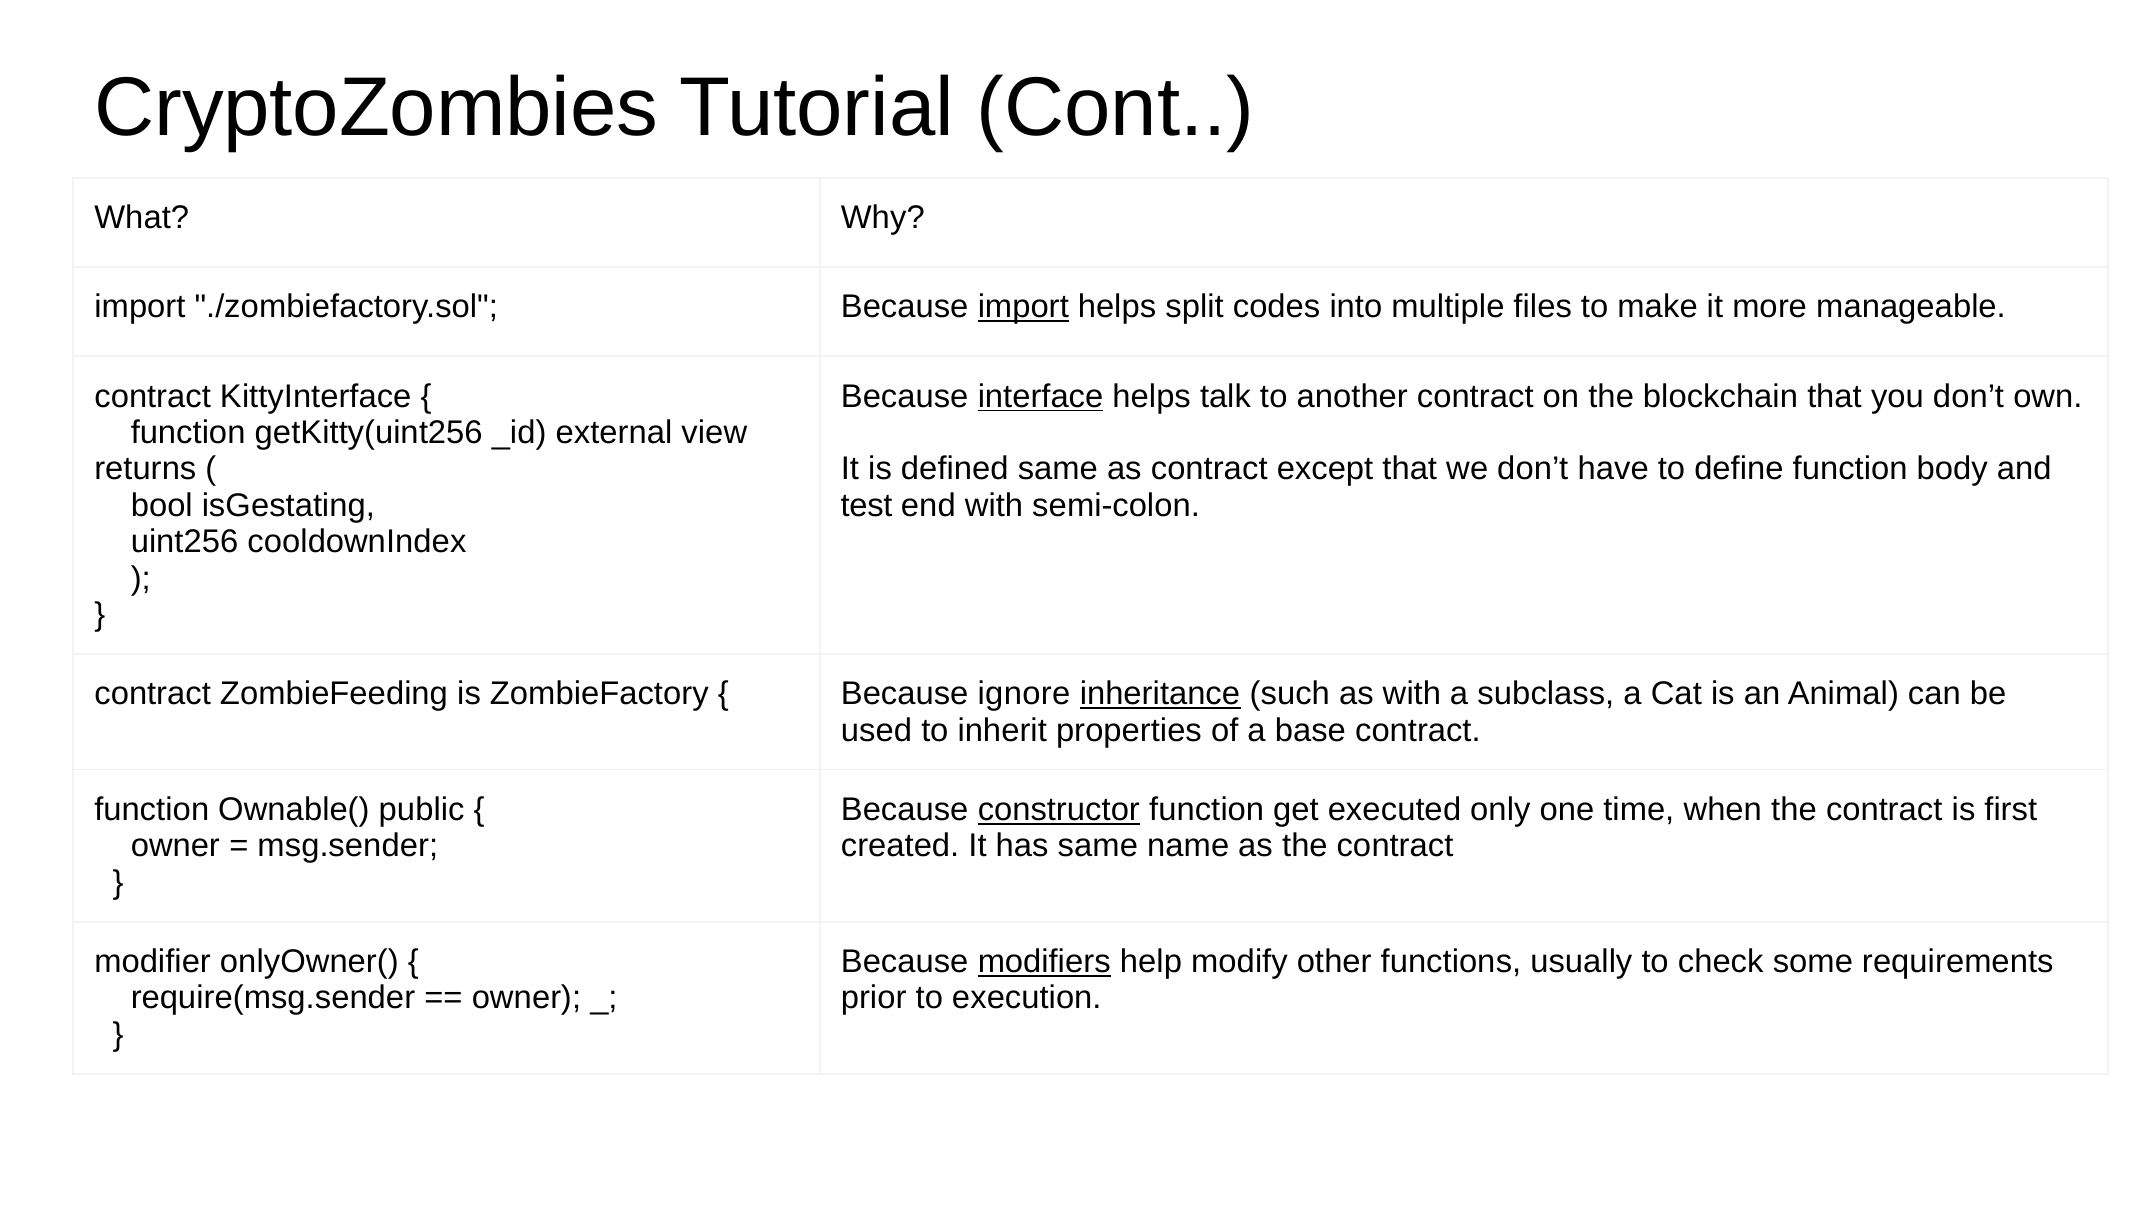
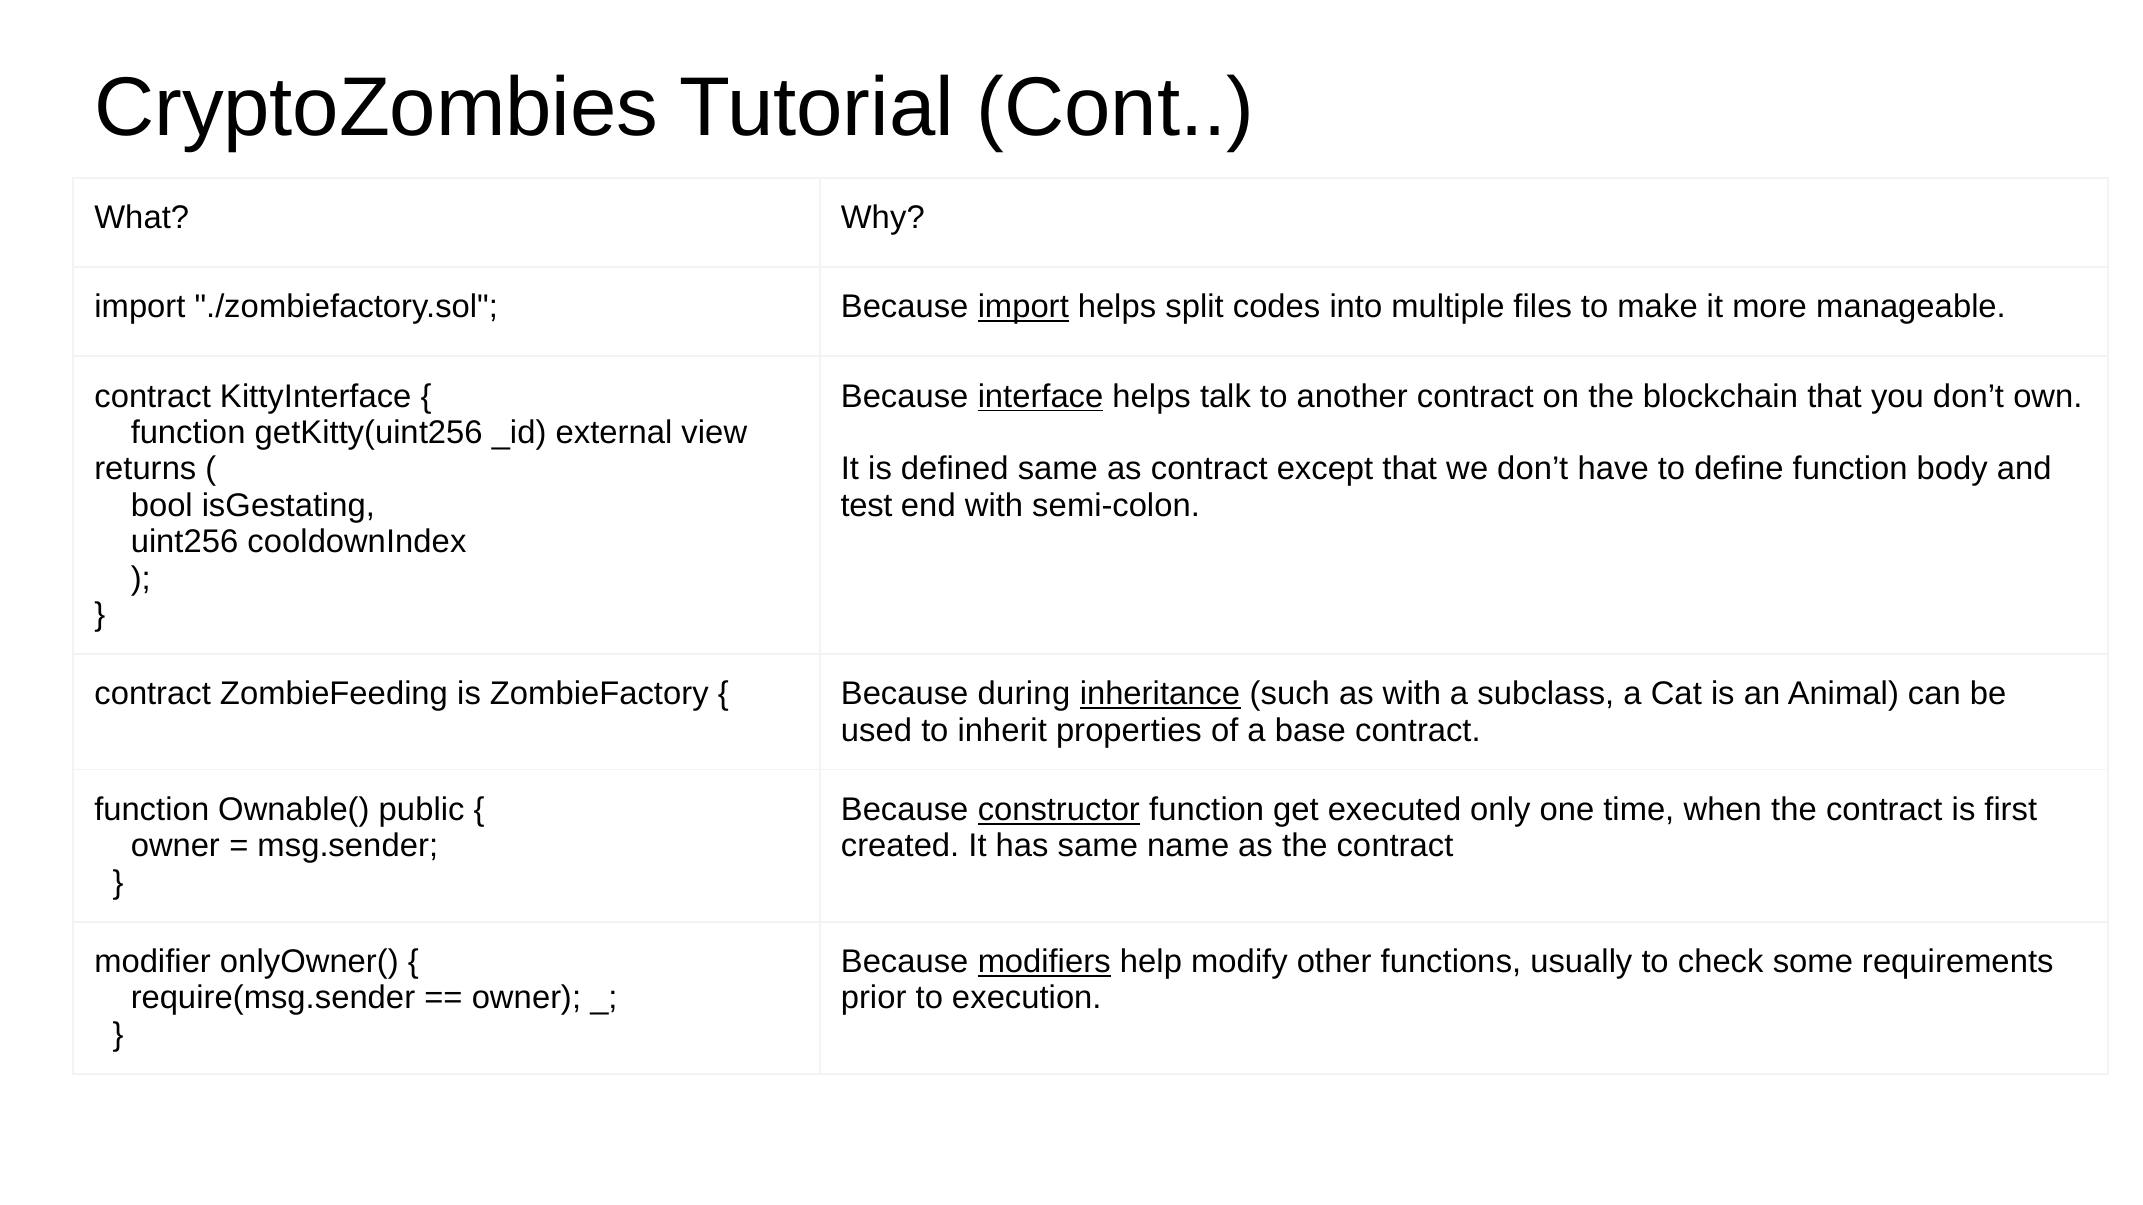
ignore: ignore -> during (1024, 694)
